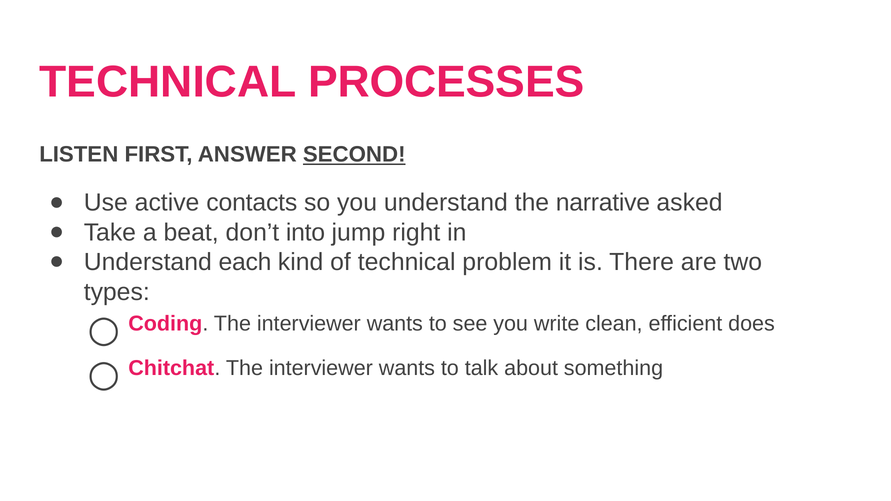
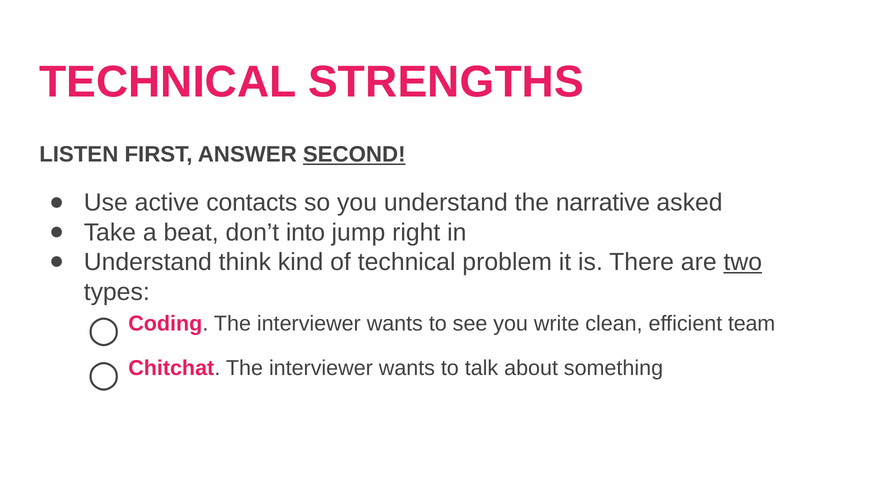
PROCESSES: PROCESSES -> STRENGTHS (446, 82)
each: each -> think (245, 262)
two underline: none -> present (743, 262)
does: does -> team (752, 324)
